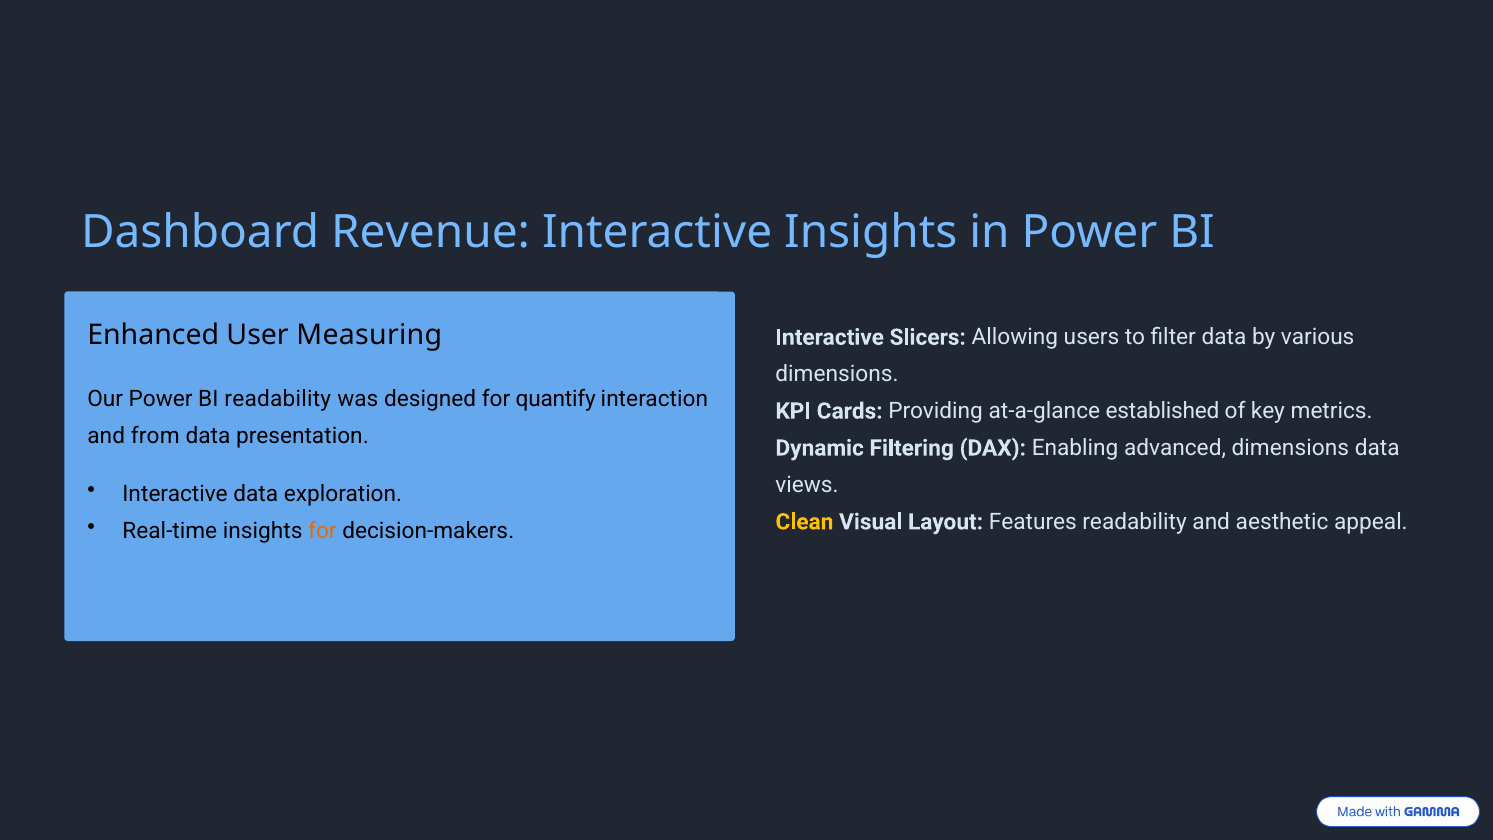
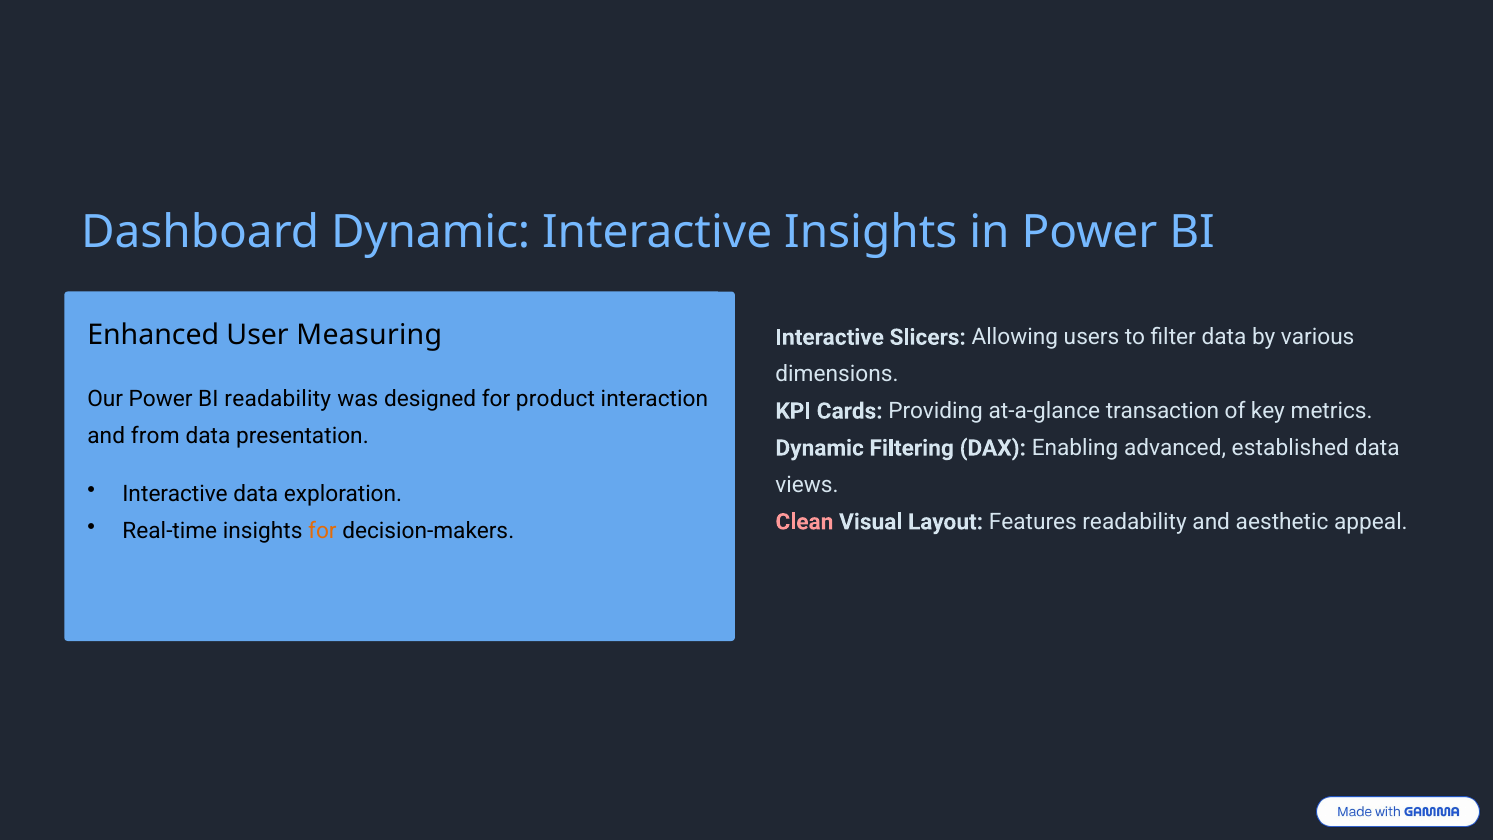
Dashboard Revenue: Revenue -> Dynamic (431, 232)
quantify: quantify -> product (555, 399)
established: established -> transaction (1162, 411)
advanced dimensions: dimensions -> established (1290, 448)
Clean colour: yellow -> pink (804, 522)
